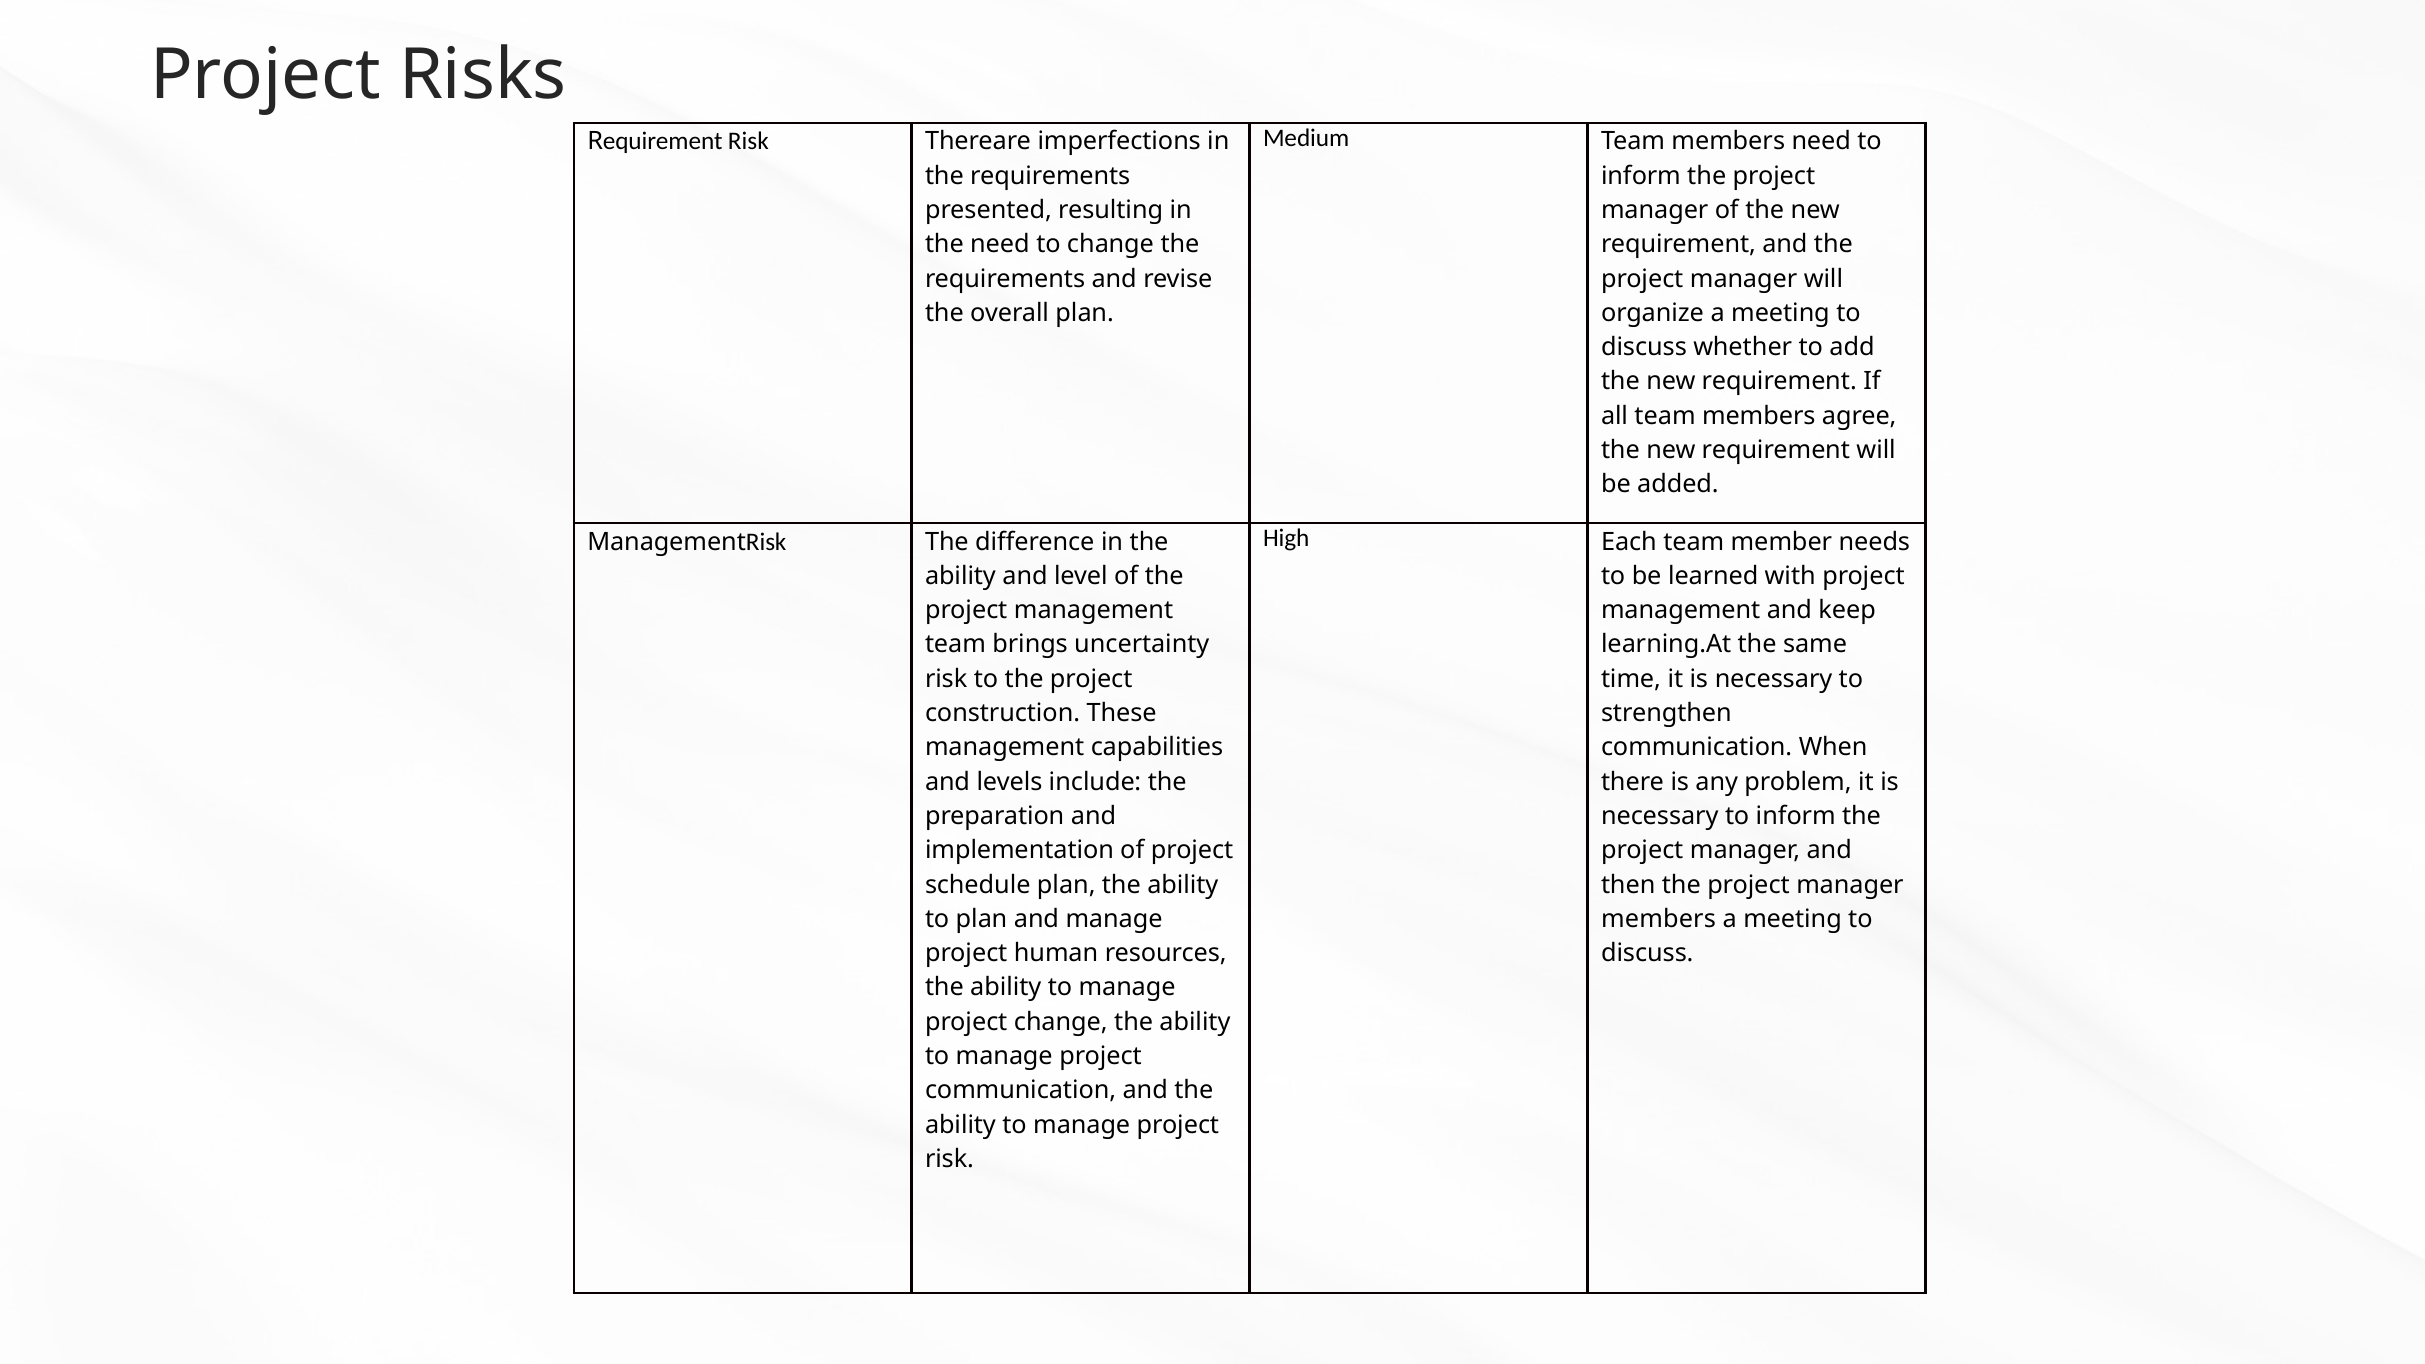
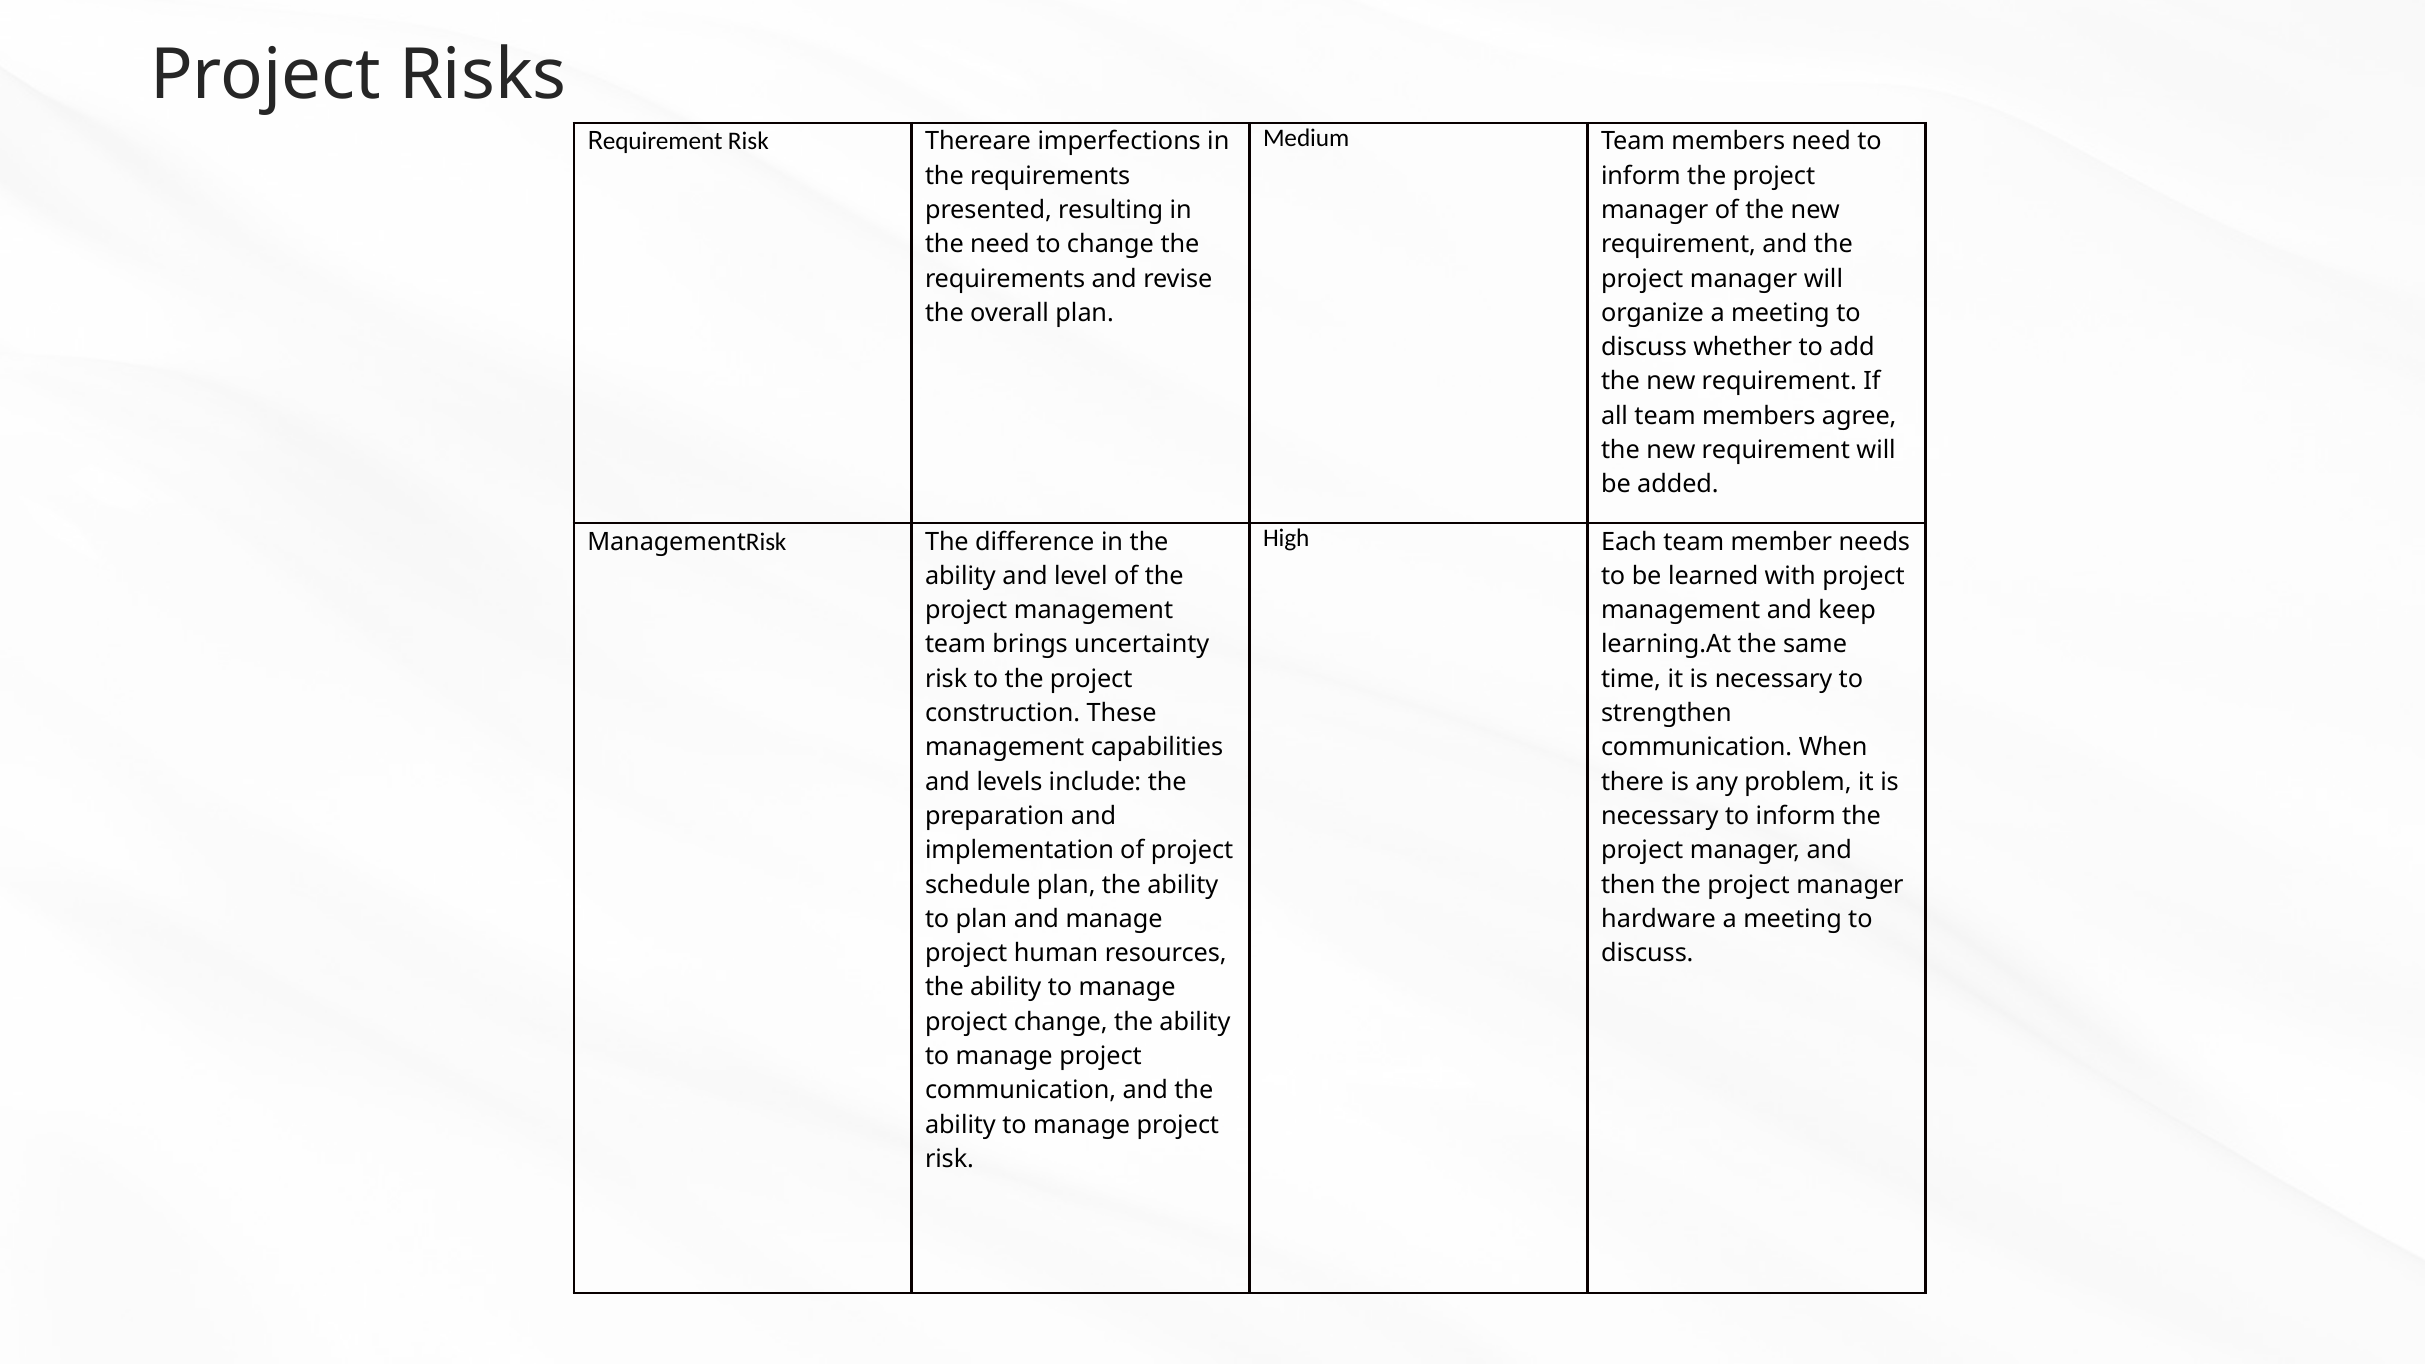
members: members -> hardware (1659, 919)
